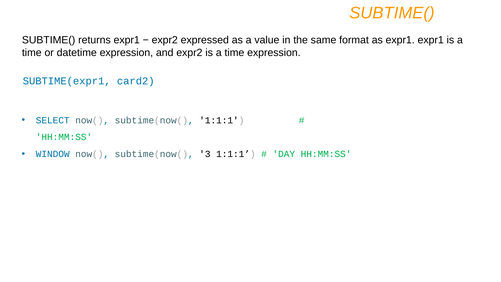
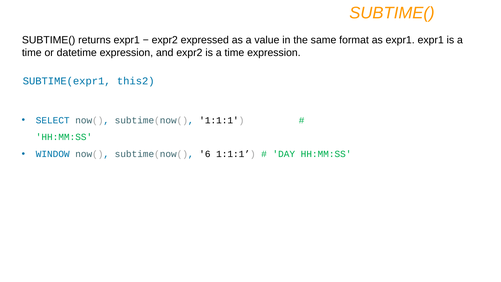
card2: card2 -> this2 (136, 81)
3: 3 -> 6 (205, 154)
